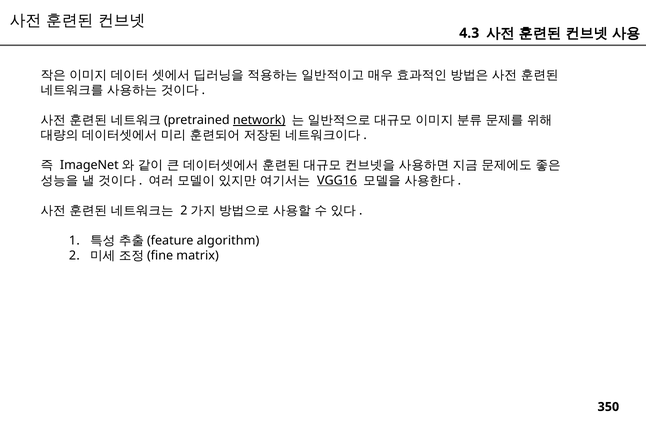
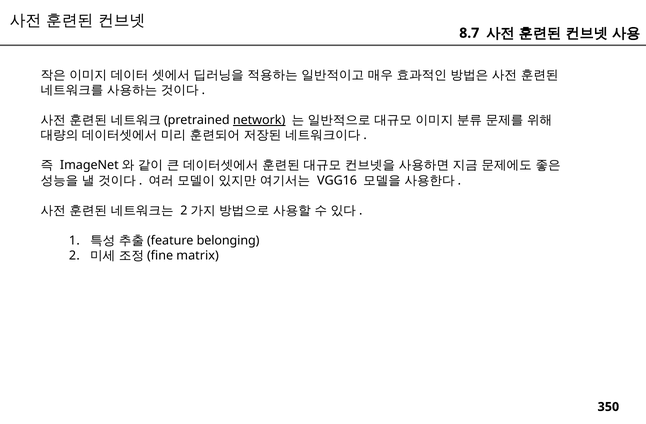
4.3: 4.3 -> 8.7 (469, 33)
VGG16 underline: present -> none (337, 181)
algorithm: algorithm -> belonging (228, 241)
